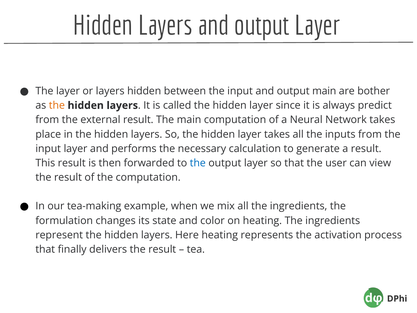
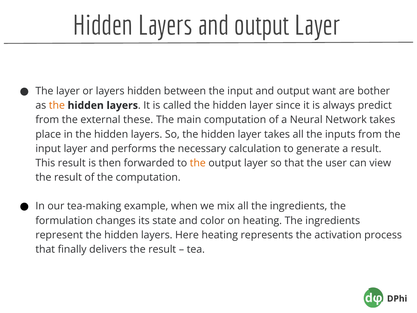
output main: main -> want (324, 91)
external result: result -> these (138, 120)
the colour: blue -> orange (198, 163)
